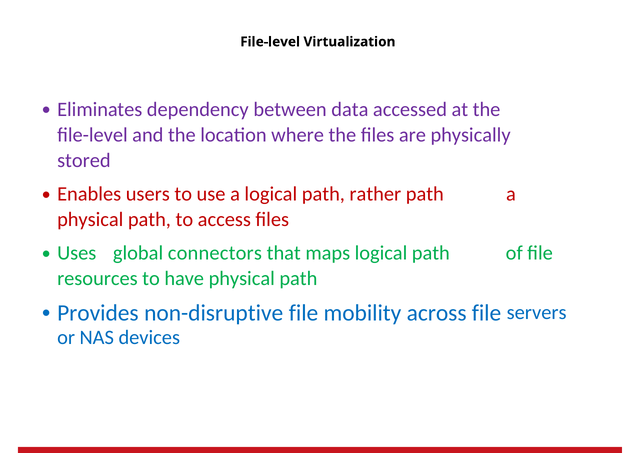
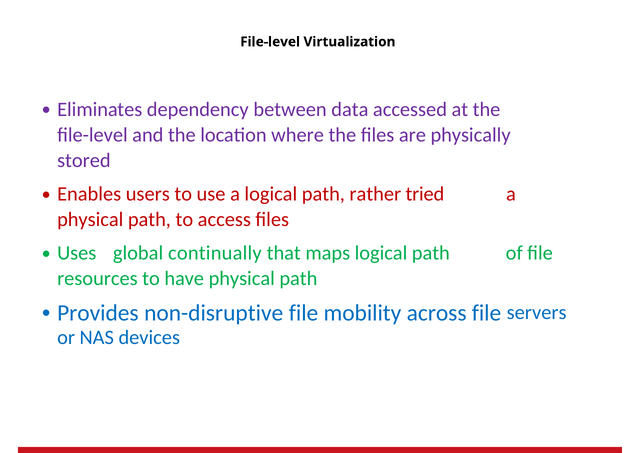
rather path: path -> tried (425, 194)
connectors: connectors -> continually (215, 253)
